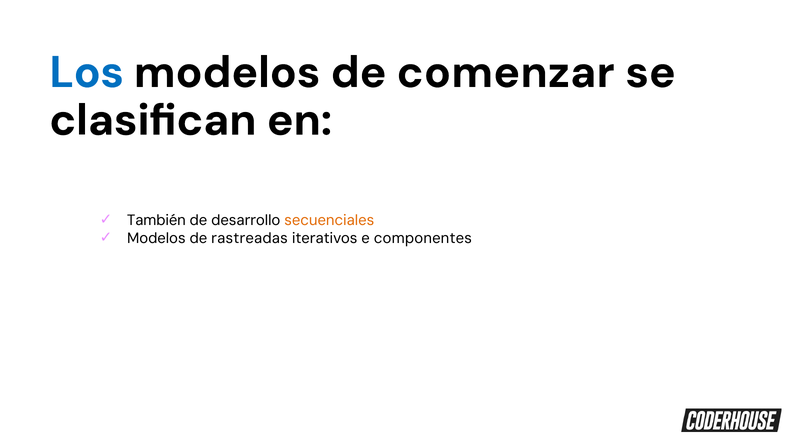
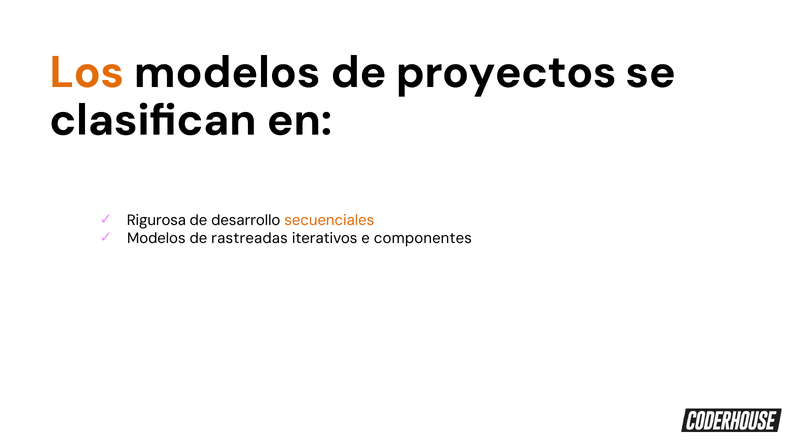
Los colour: blue -> orange (87, 72)
comenzar: comenzar -> proyectos (506, 72)
También: También -> Rigurosa (156, 221)
